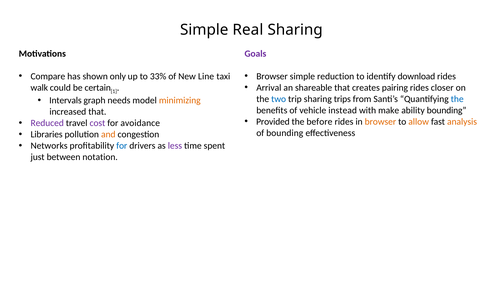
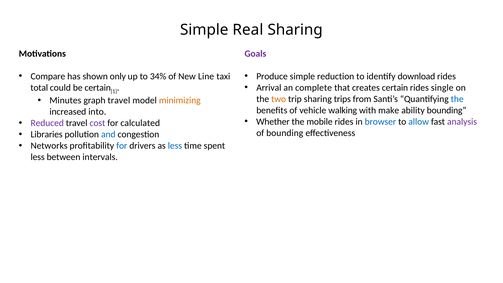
33%: 33% -> 34% (158, 76)
Browser: Browser -> Produce (272, 76)
shareable: shareable -> complete (314, 88)
creates pairing: pairing -> certain (395, 88)
closer: closer -> single (442, 88)
walk: walk -> total (39, 88)
two colour: blue -> orange (279, 99)
Intervals: Intervals -> Minutes (65, 100)
graph needs: needs -> travel (119, 100)
instead: instead -> walking (343, 110)
increased that: that -> into (97, 112)
Provided: Provided -> Whether (273, 122)
before: before -> mobile (320, 122)
browser colour: orange -> blue (380, 122)
allow colour: orange -> blue (419, 122)
analysis colour: orange -> purple (462, 122)
avoidance: avoidance -> calculated (140, 123)
and colour: orange -> blue (108, 134)
less colour: purple -> blue (175, 146)
just: just -> less (38, 157)
notation: notation -> intervals (100, 157)
